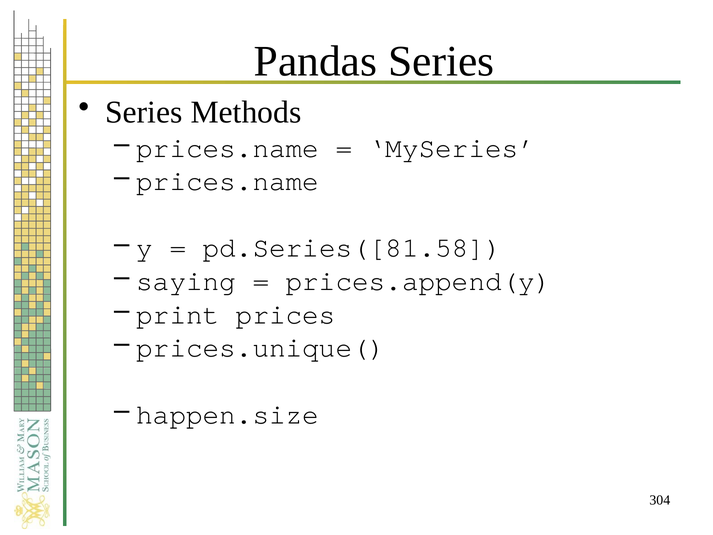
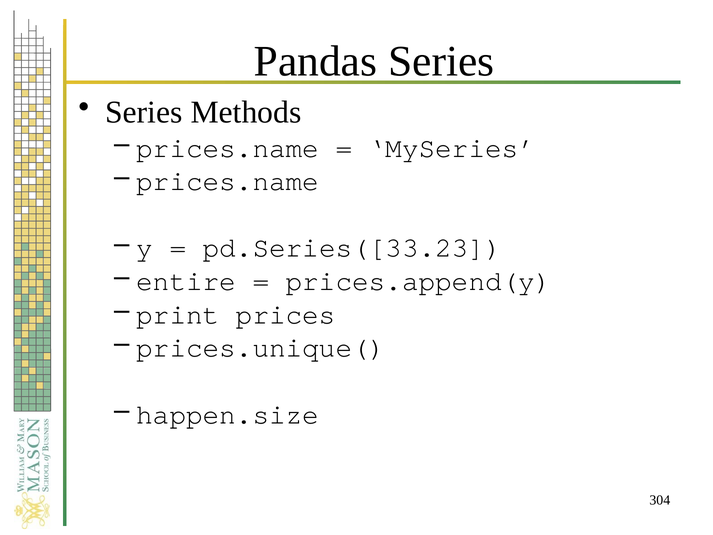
pd.Series([81.58: pd.Series([81.58 -> pd.Series([33.23 (352, 248)
saying: saying -> entire (186, 281)
